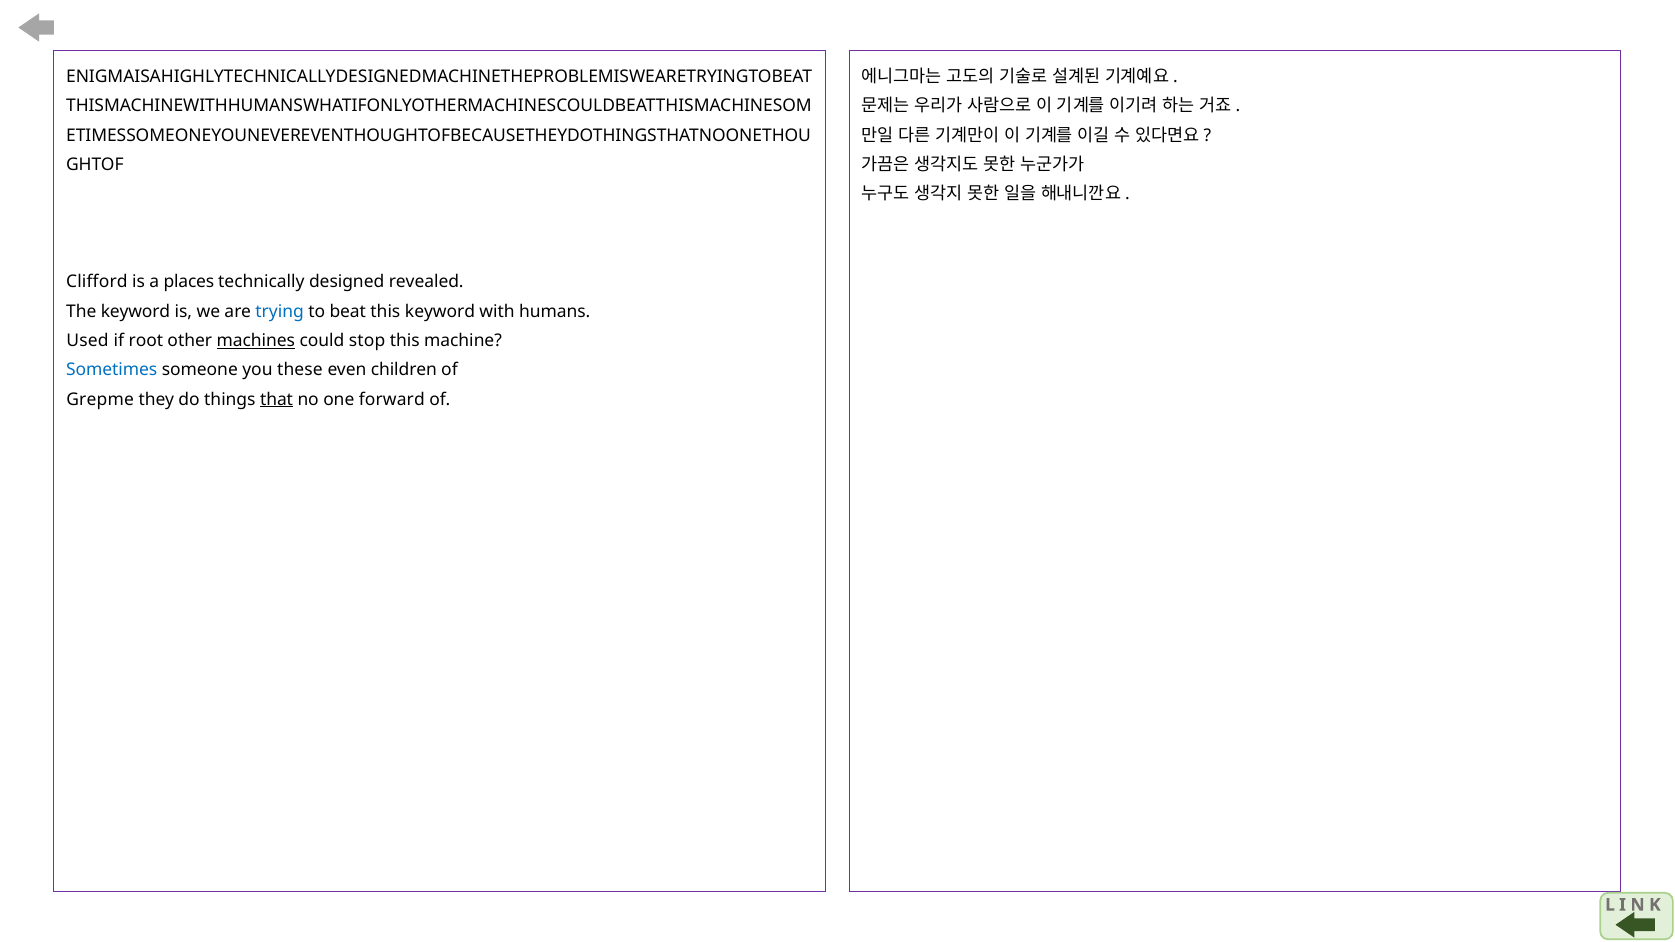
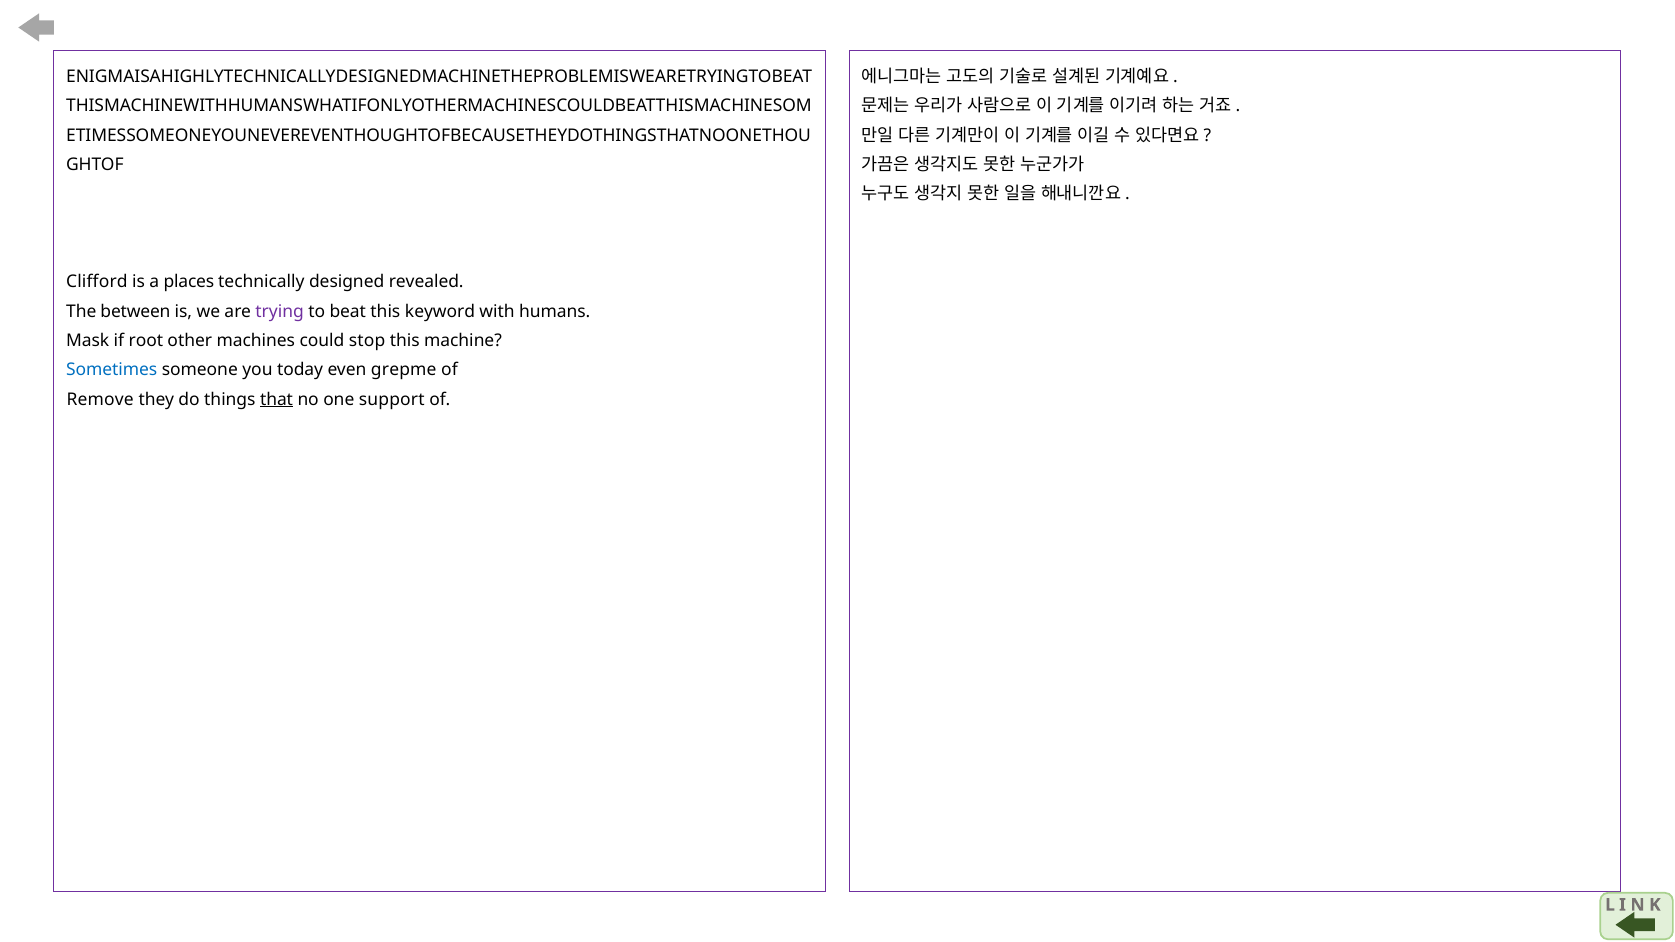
The keyword: keyword -> between (136, 312)
trying colour: blue -> purple (280, 312)
Used: Used -> Mask (88, 341)
machines underline: present -> none (256, 341)
these: these -> today (300, 370)
children: children -> grepme (404, 370)
Grepme: Grepme -> Remove (100, 399)
forward: forward -> support (392, 399)
